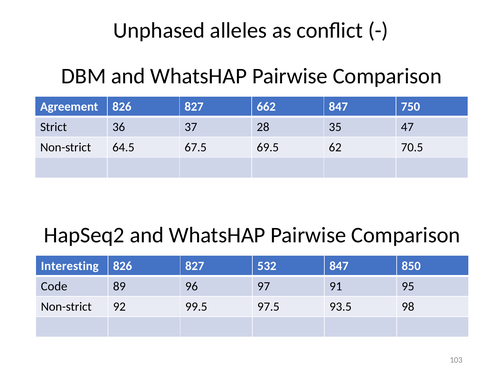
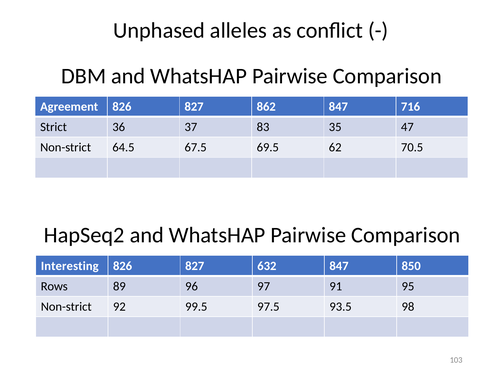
662: 662 -> 862 (266, 107)
750: 750 -> 716 (411, 107)
28: 28 -> 83 (263, 127)
532: 532 -> 632 (267, 266)
Code: Code -> Rows (54, 286)
